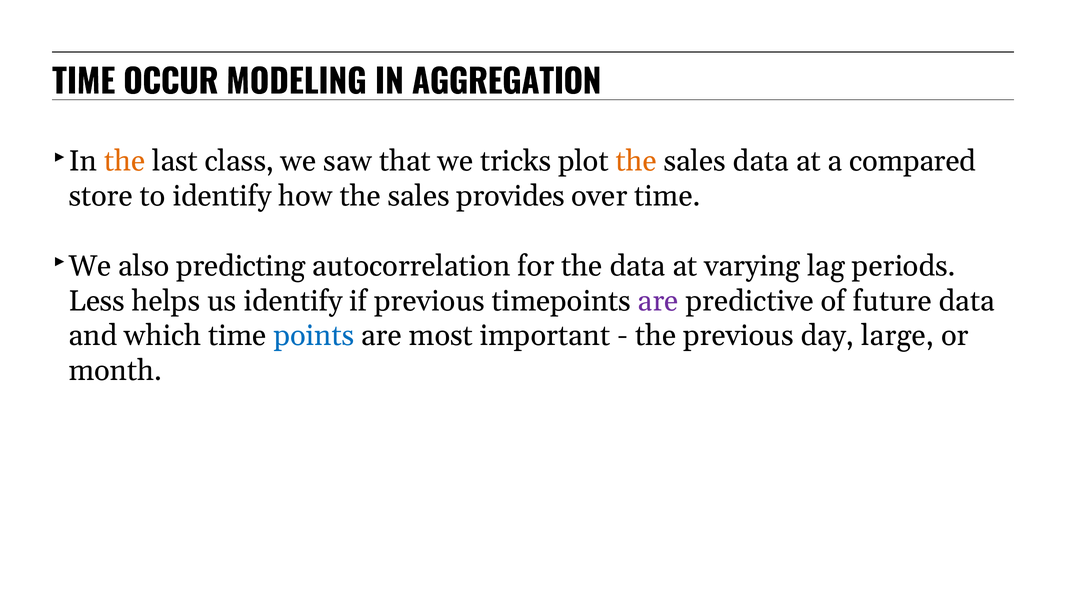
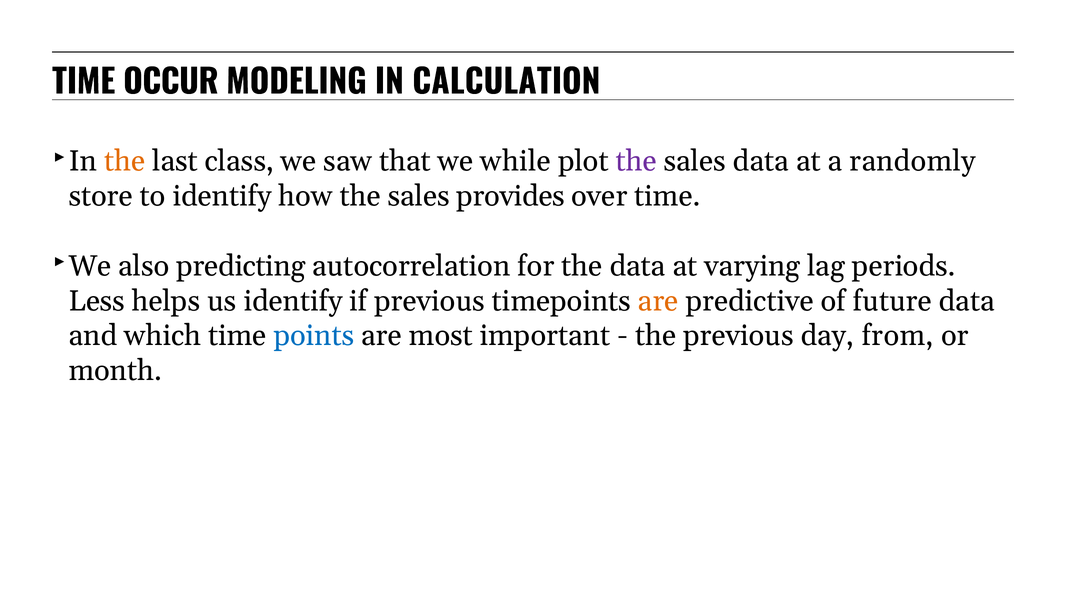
AGGREGATION: AGGREGATION -> CALCULATION (506, 83)
tricks: tricks -> while (516, 161)
the colour: orange -> purple (636, 161)
compared: compared -> randomly (913, 161)
are colour: purple -> orange (658, 301)
large: large -> from (898, 336)
